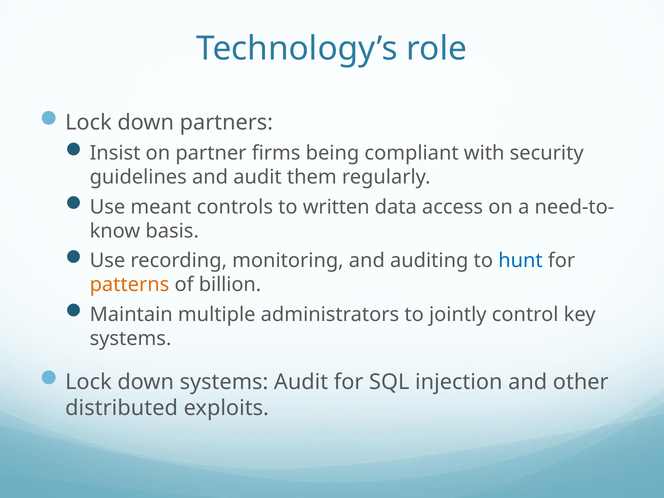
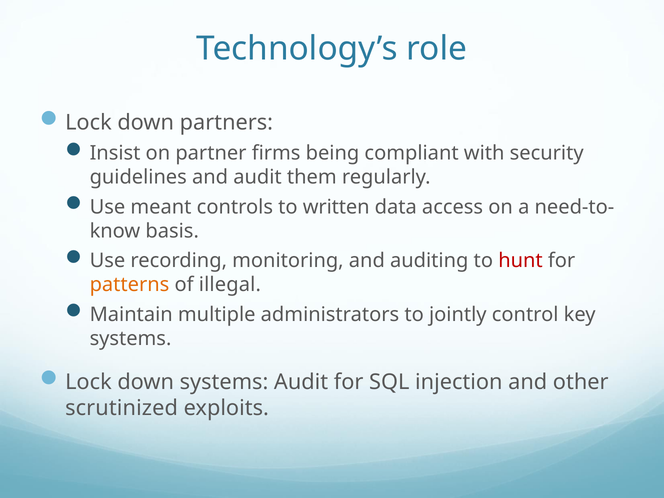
hunt colour: blue -> red (520, 261)
billion: billion -> illegal (230, 285)
distributed: distributed -> scrutinized (122, 408)
